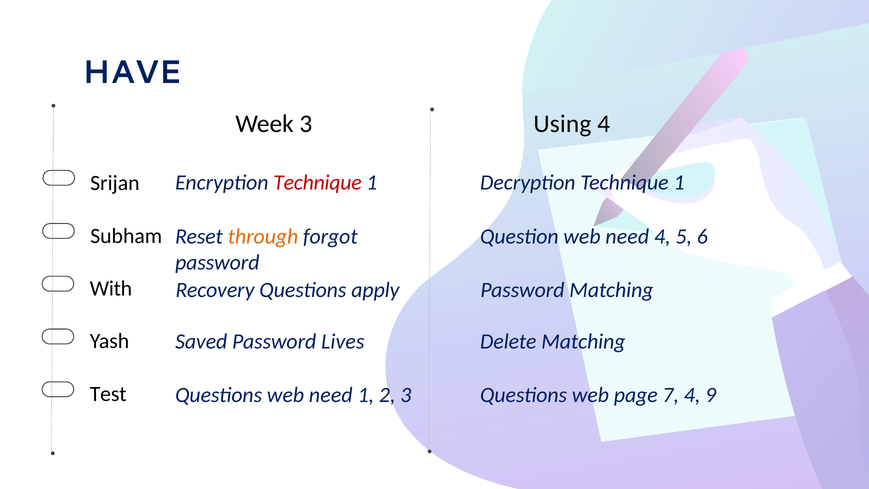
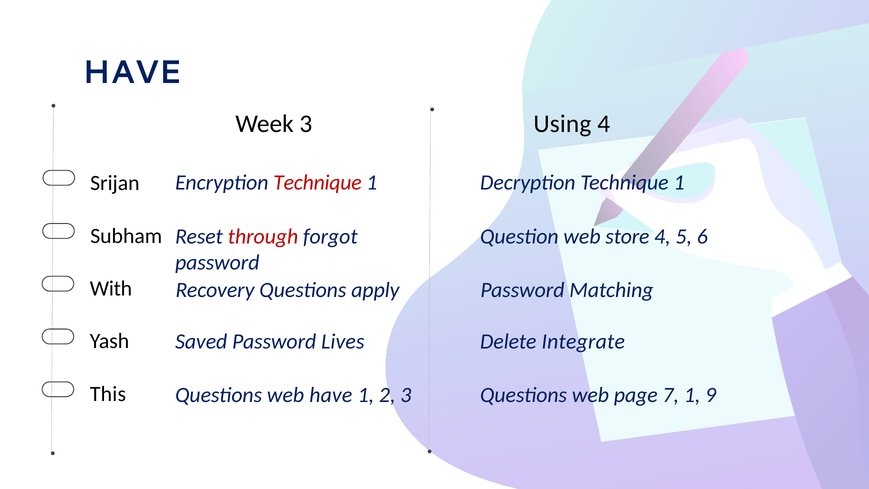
through colour: orange -> red (263, 236)
Question web need: need -> store (627, 236)
Delete Matching: Matching -> Integrate (583, 341)
Test: Test -> This (108, 394)
Questions web need: need -> have (331, 395)
7 4: 4 -> 1 (692, 395)
